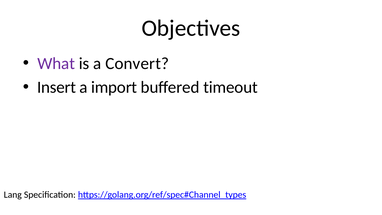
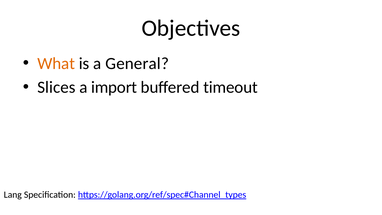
What colour: purple -> orange (56, 63)
Convert: Convert -> General (137, 63)
Insert: Insert -> Slices (56, 87)
